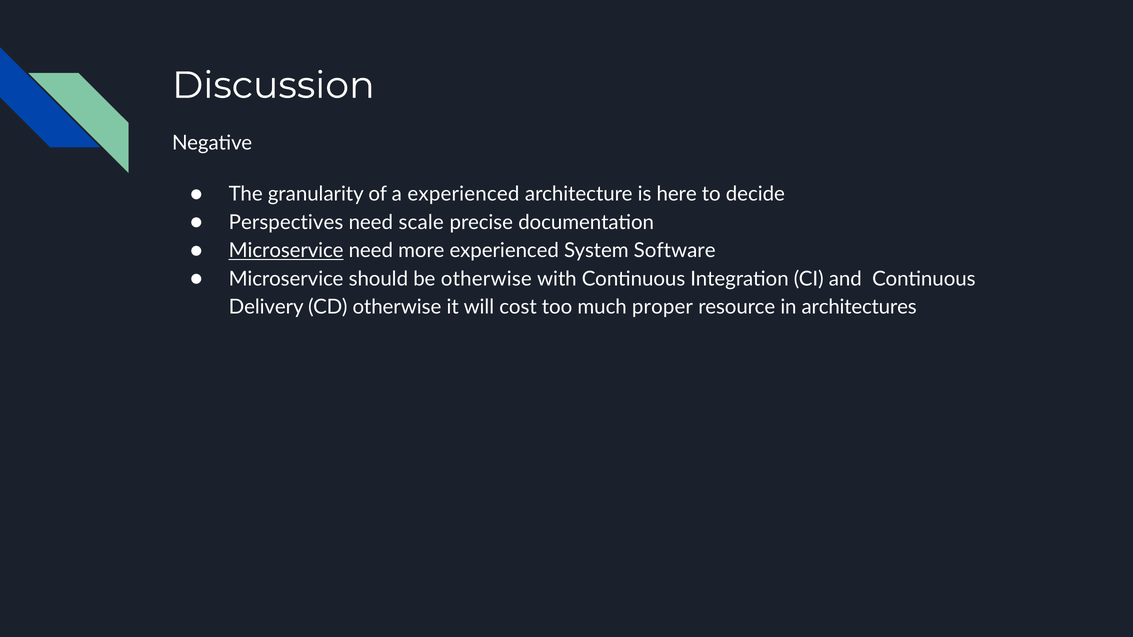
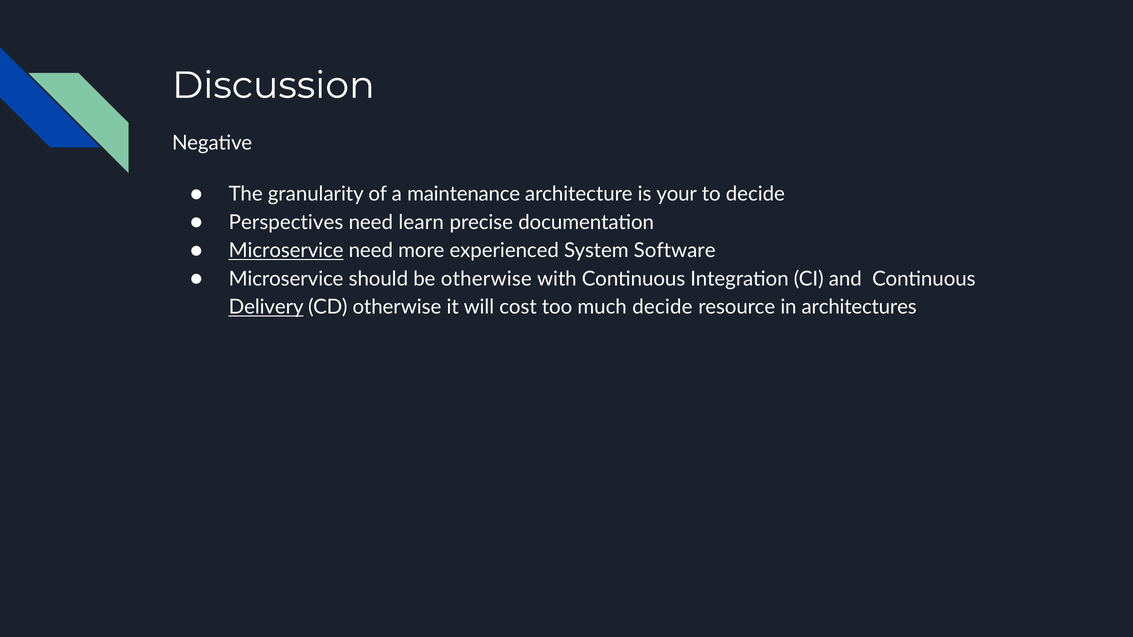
a experienced: experienced -> maintenance (464, 194)
here: here -> your (677, 194)
scale: scale -> learn (421, 223)
Delivery underline: none -> present (266, 307)
much proper: proper -> decide (662, 307)
